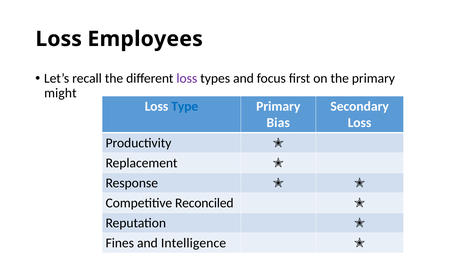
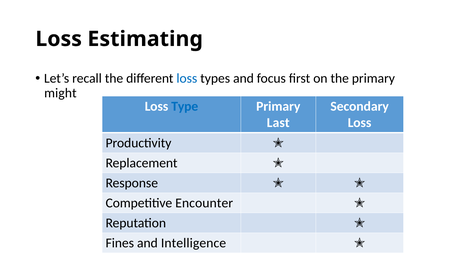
Employees: Employees -> Estimating (145, 39)
loss colour: purple -> blue (187, 78)
Bias: Bias -> Last (278, 123)
Reconciled: Reconciled -> Encounter (204, 203)
